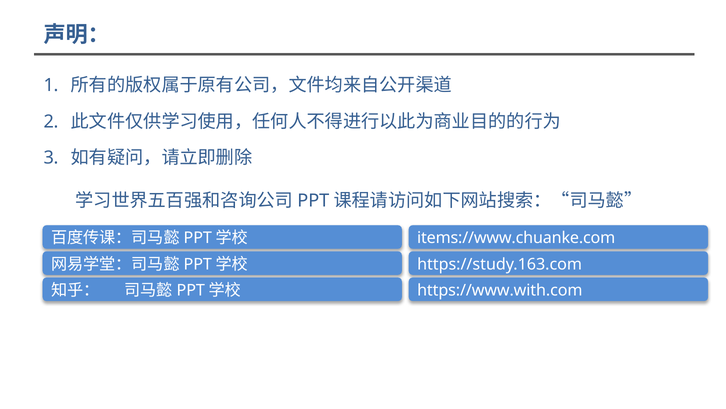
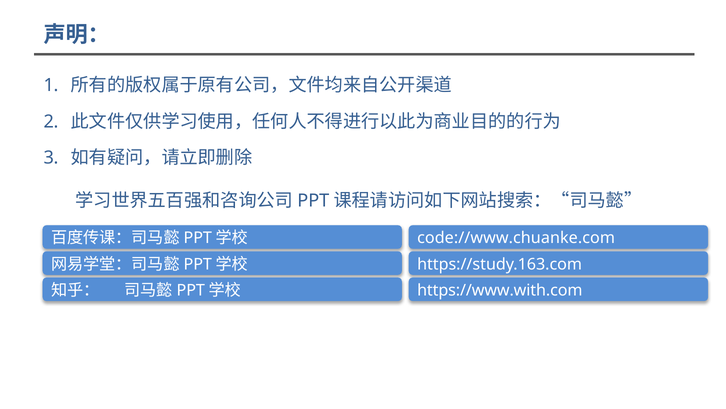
items://www.chuanke.com: items://www.chuanke.com -> code://www.chuanke.com (516, 238)
